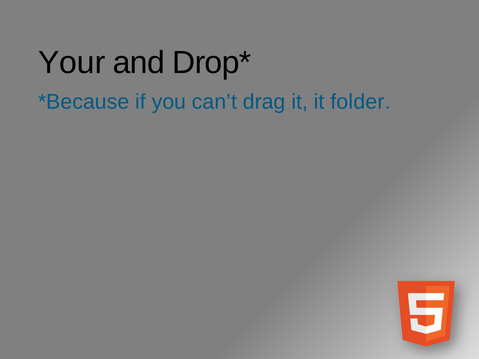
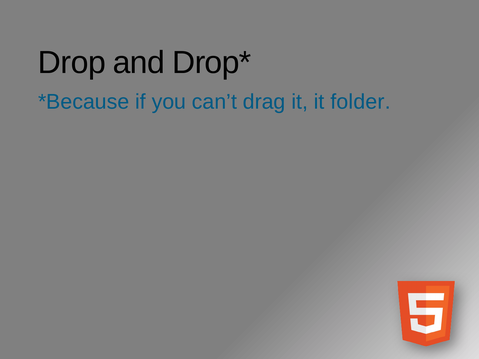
Your: Your -> Drop (72, 63)
